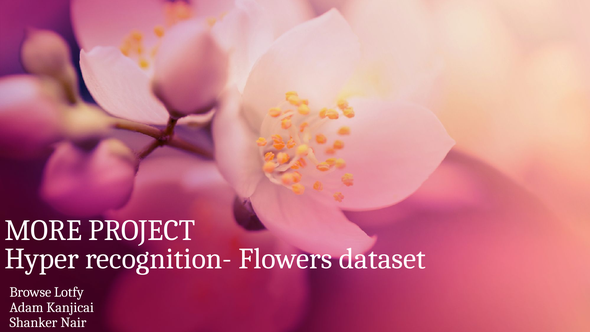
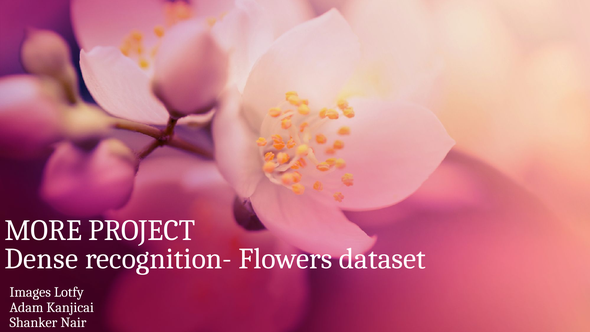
Hyper: Hyper -> Dense (41, 259)
Browse: Browse -> Images (30, 292)
